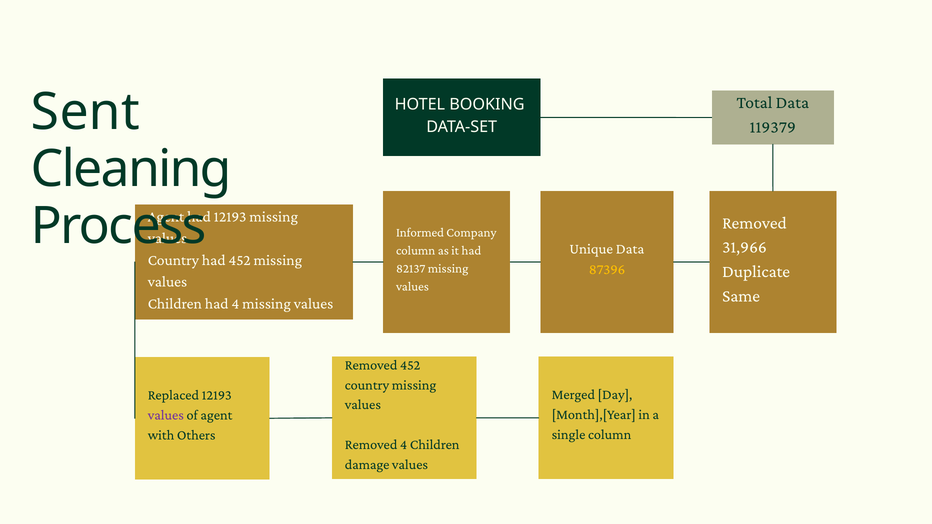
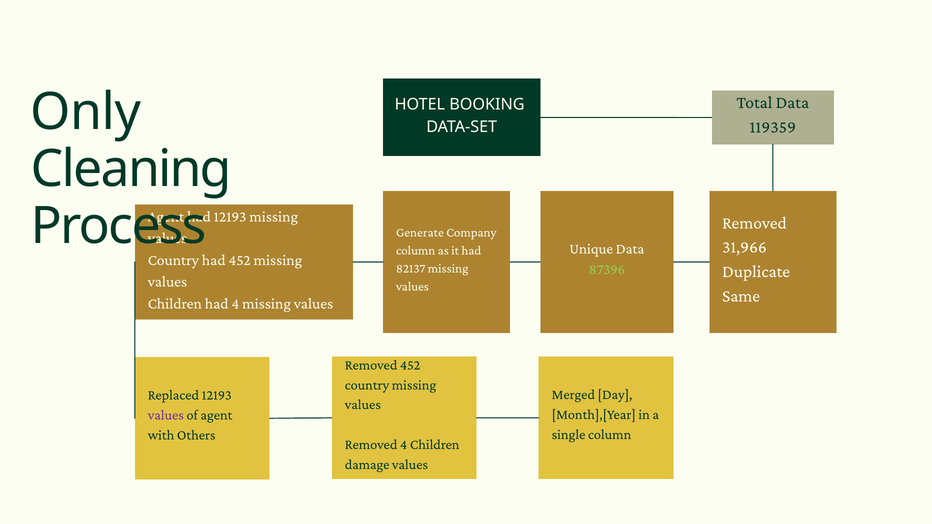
Sent: Sent -> Only (86, 112)
119379: 119379 -> 119359 (773, 127)
Informed: Informed -> Generate (420, 233)
87396 colour: yellow -> light green (607, 270)
